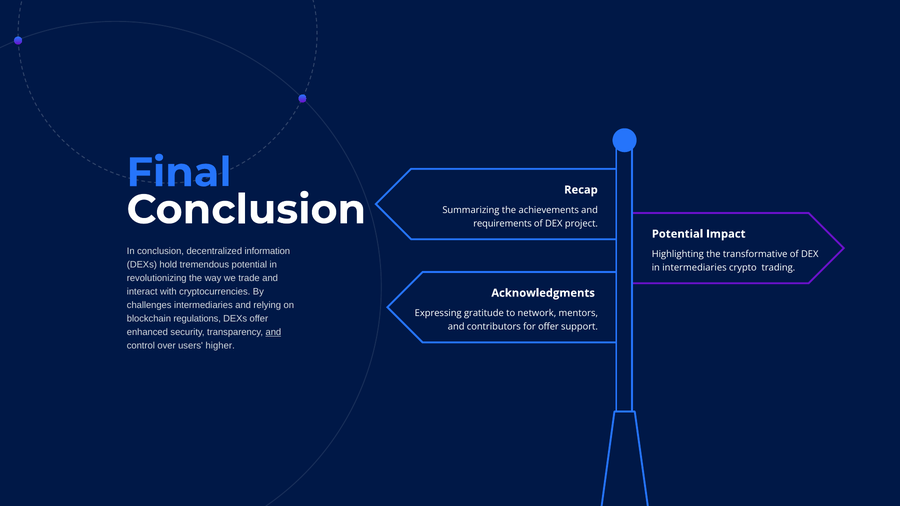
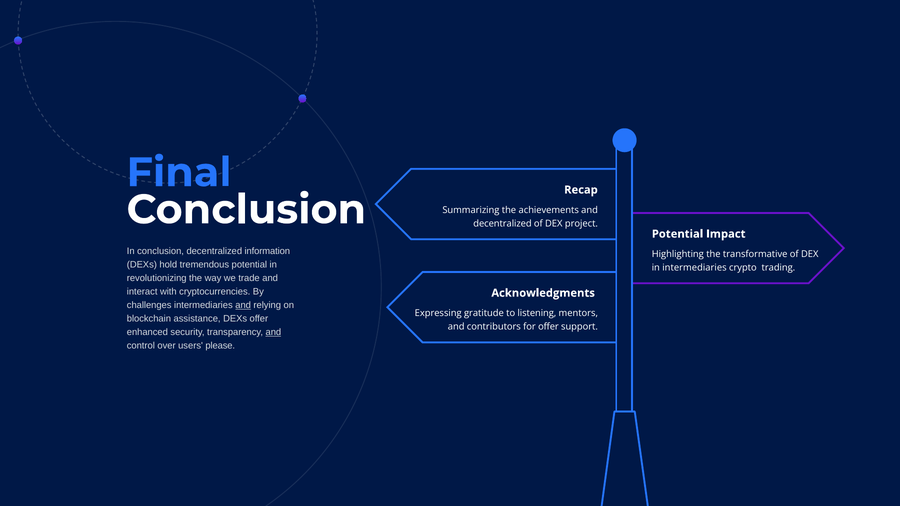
requirements: requirements -> decentralized (503, 224)
and underline: none -> present (243, 305)
network: network -> listening (537, 313)
regulations: regulations -> assistance (197, 319)
higher: higher -> please (220, 346)
